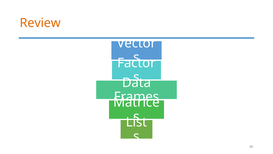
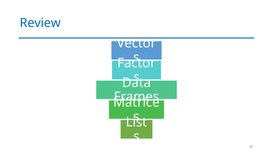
Review colour: orange -> blue (40, 23)
